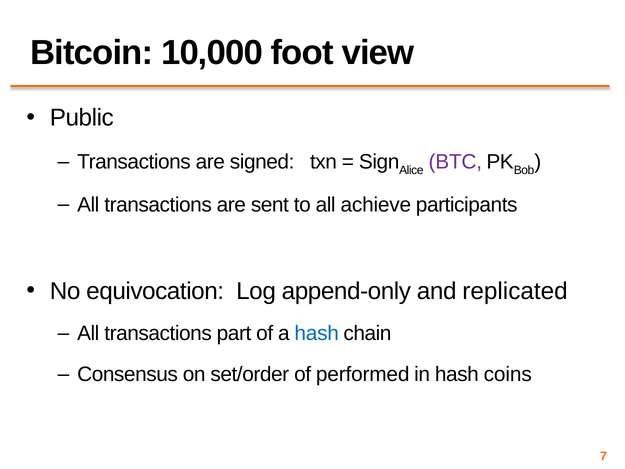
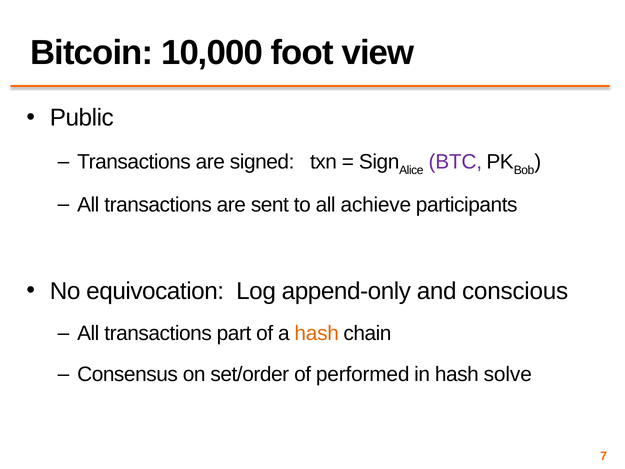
replicated: replicated -> conscious (515, 291)
hash colour: blue -> orange (317, 333)
coins: coins -> solve (508, 374)
